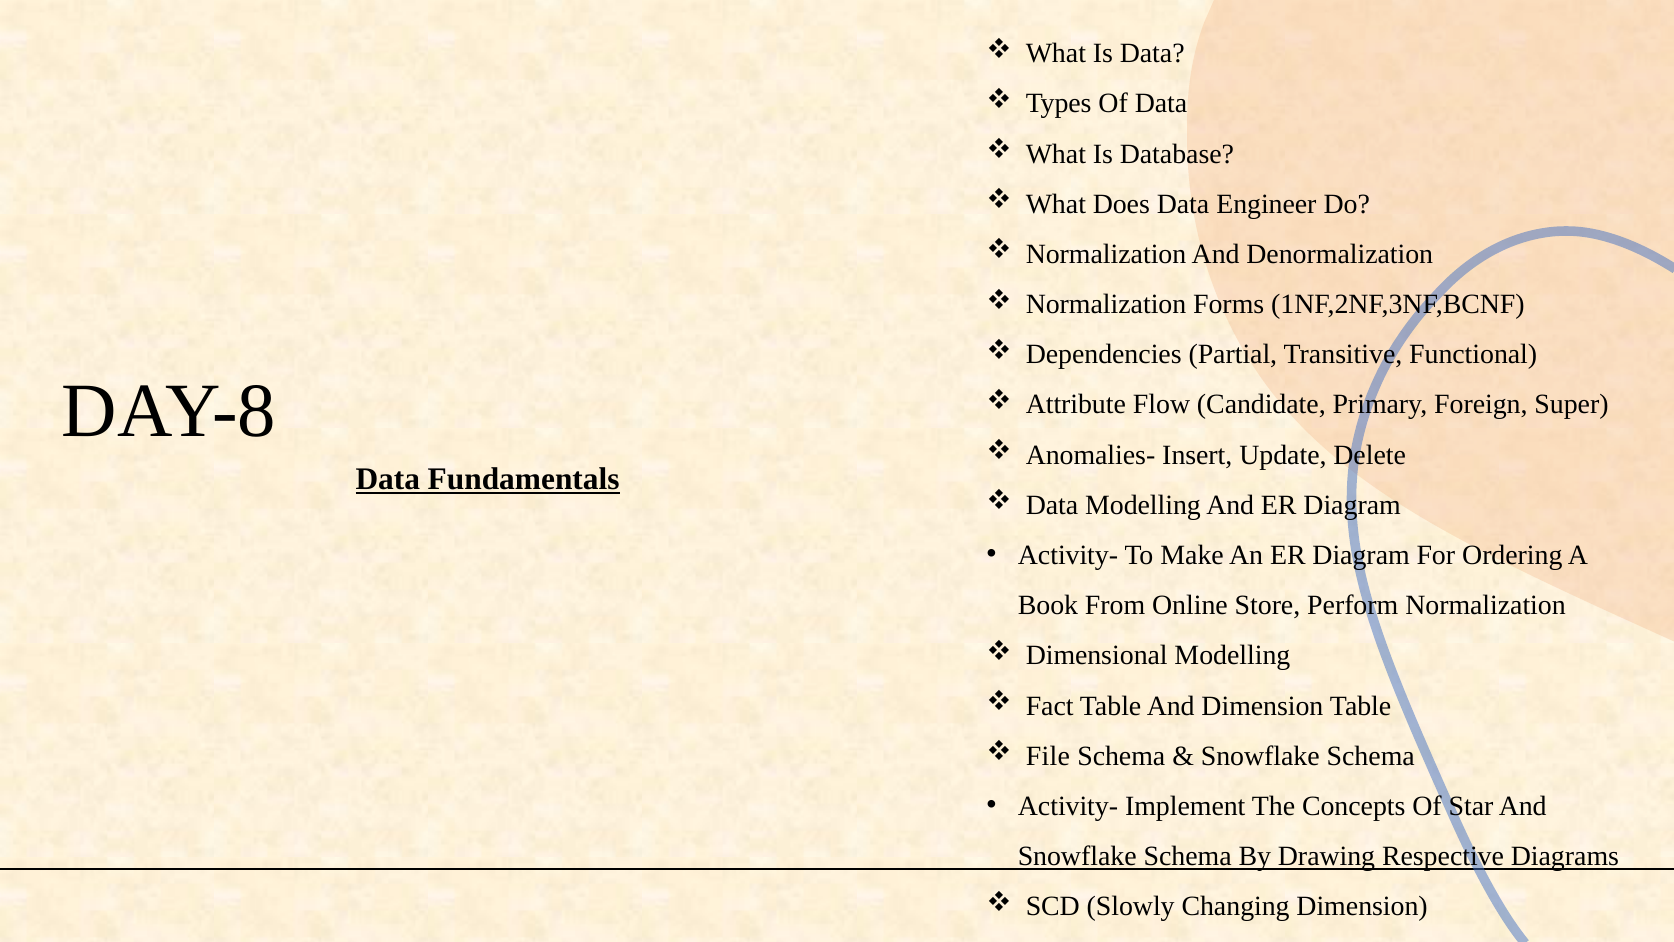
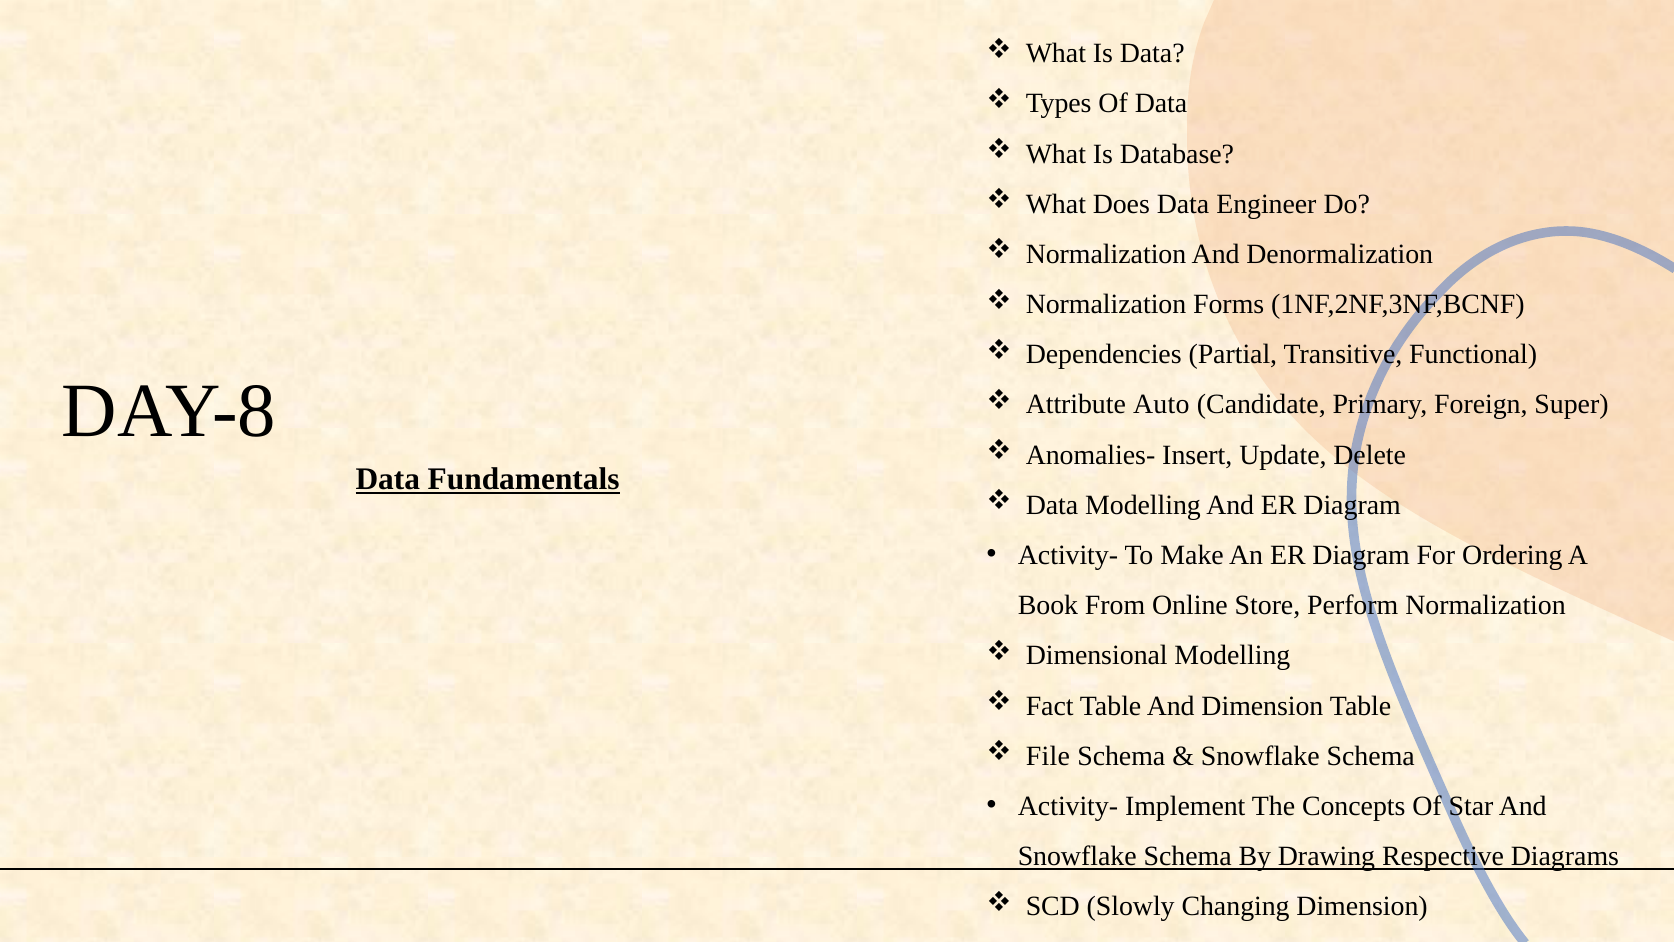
Flow: Flow -> Auto (1161, 405)
